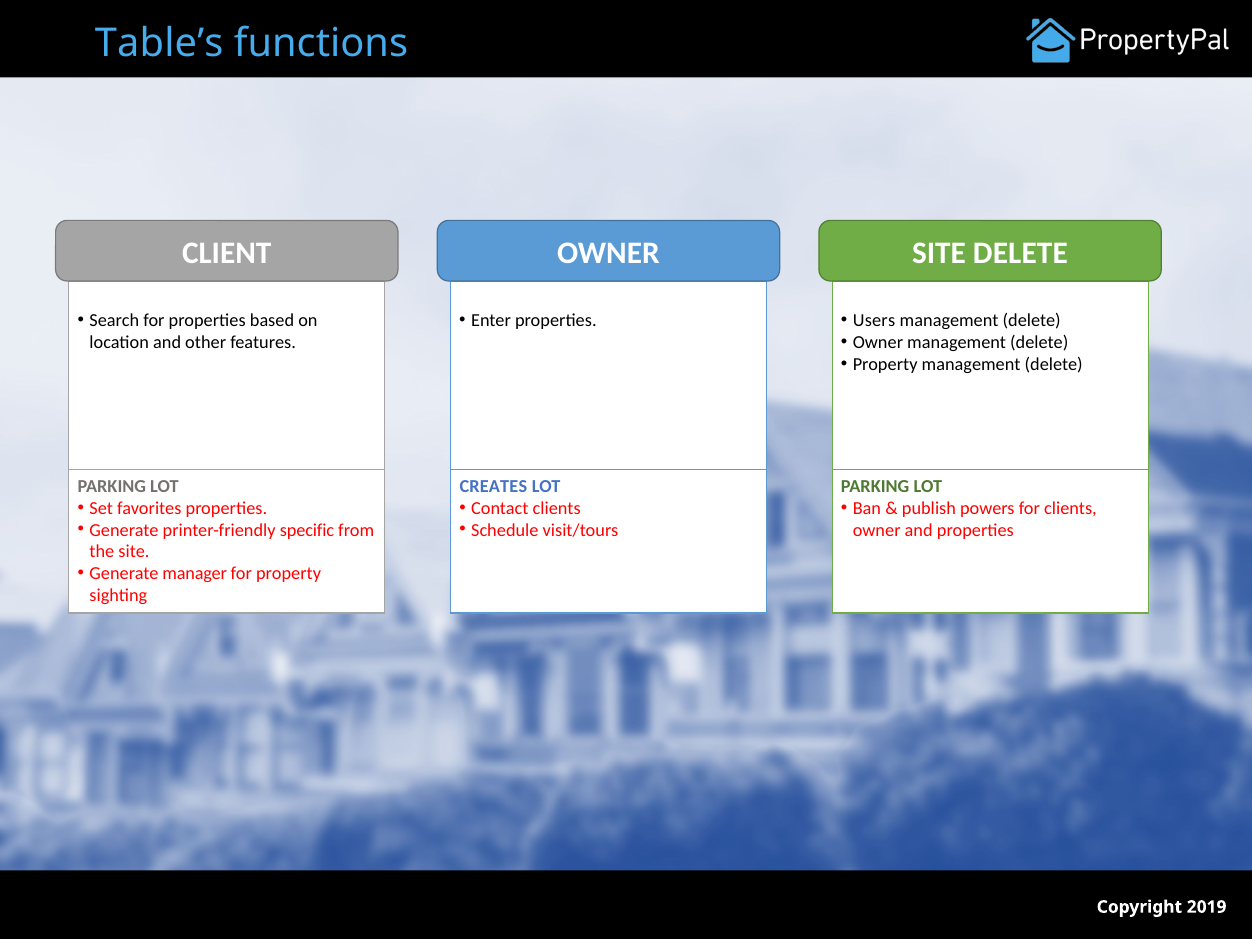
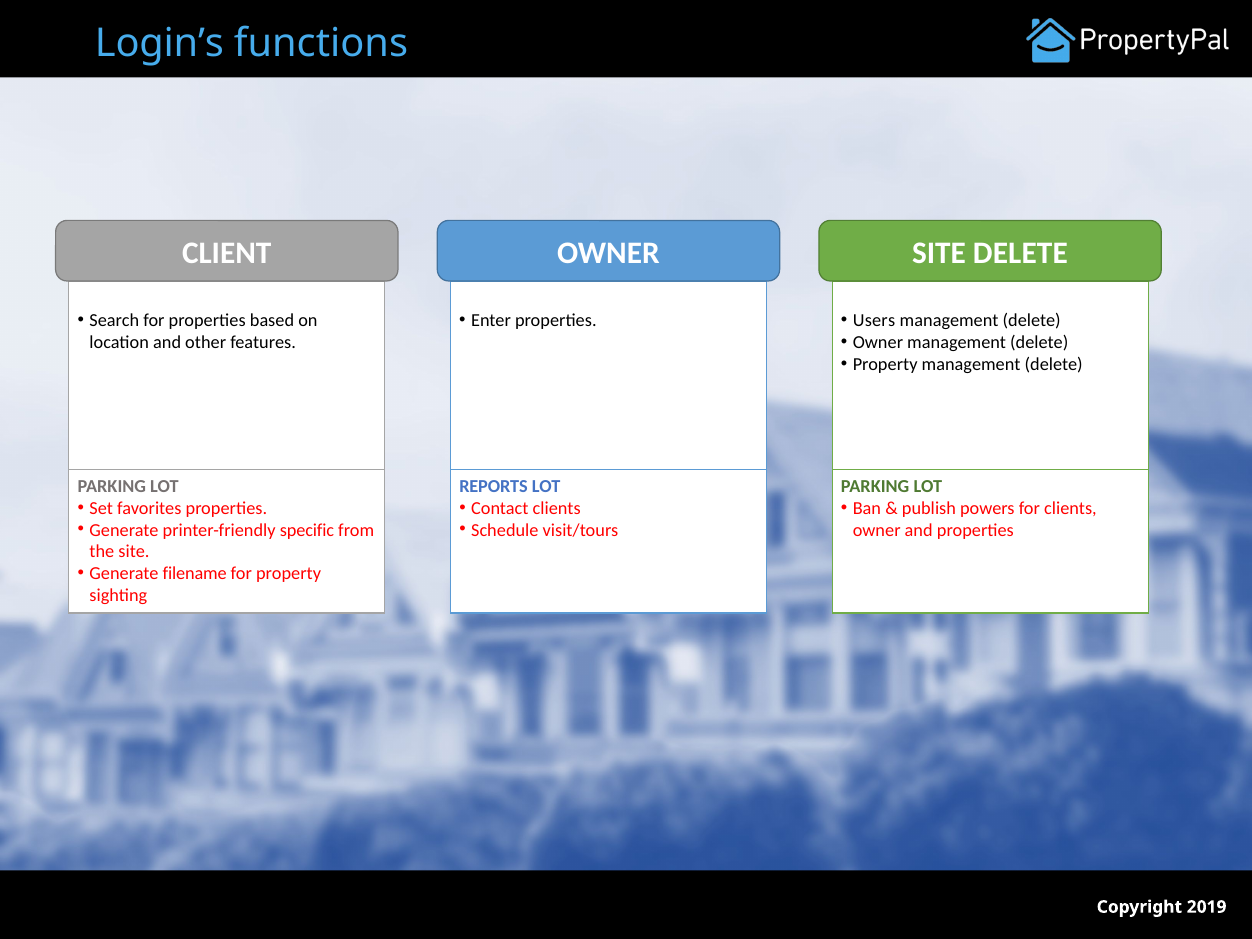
Table’s: Table’s -> Login’s (159, 43)
CREATES: CREATES -> REPORTS (494, 486)
manager: manager -> filename (195, 574)
